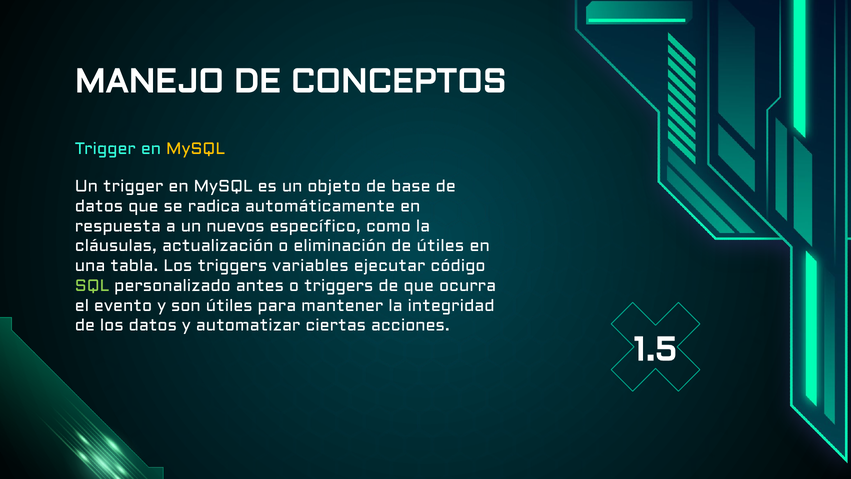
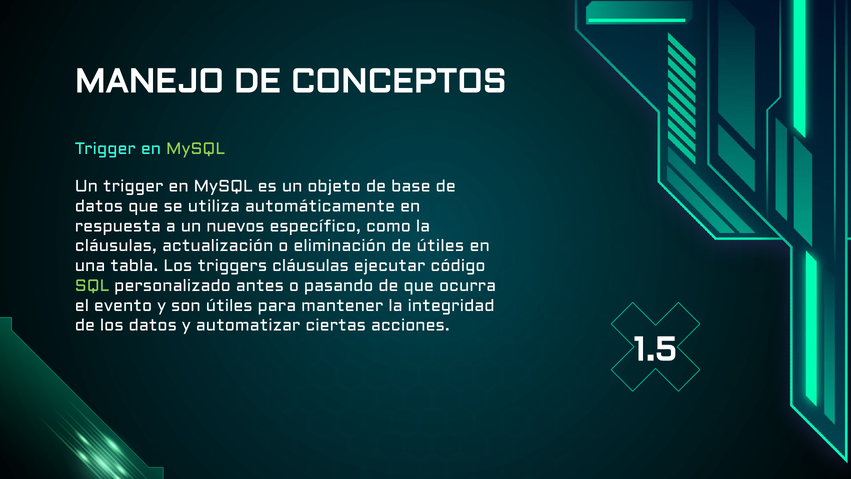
MySQL colour: yellow -> light green (196, 149)
radica: radica -> utiliza (214, 206)
triggers variables: variables -> cláusulas (310, 266)
o triggers: triggers -> pasando (339, 286)
